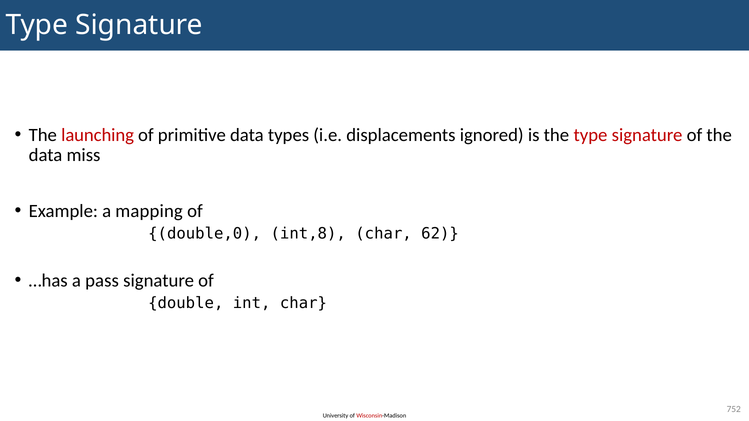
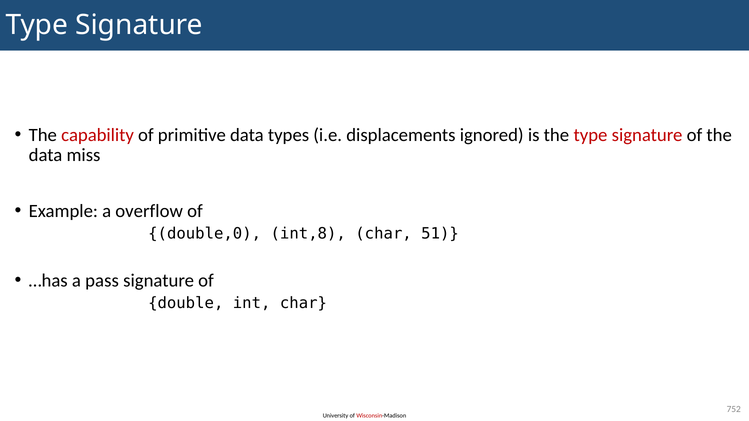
launching: launching -> capability (98, 135)
mapping: mapping -> overflow (149, 211)
62: 62 -> 51 (440, 234)
